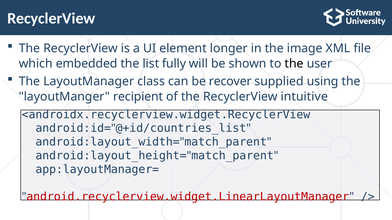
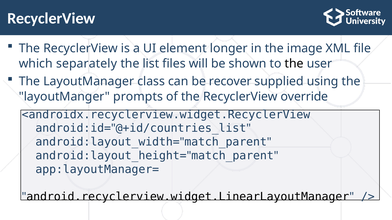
embedded: embedded -> separately (87, 64)
fully: fully -> files (174, 64)
recipient: recipient -> prompts (138, 97)
intuitive: intuitive -> override (304, 97)
android.recyclerview.widget.LinearLayoutManager colour: red -> black (188, 197)
